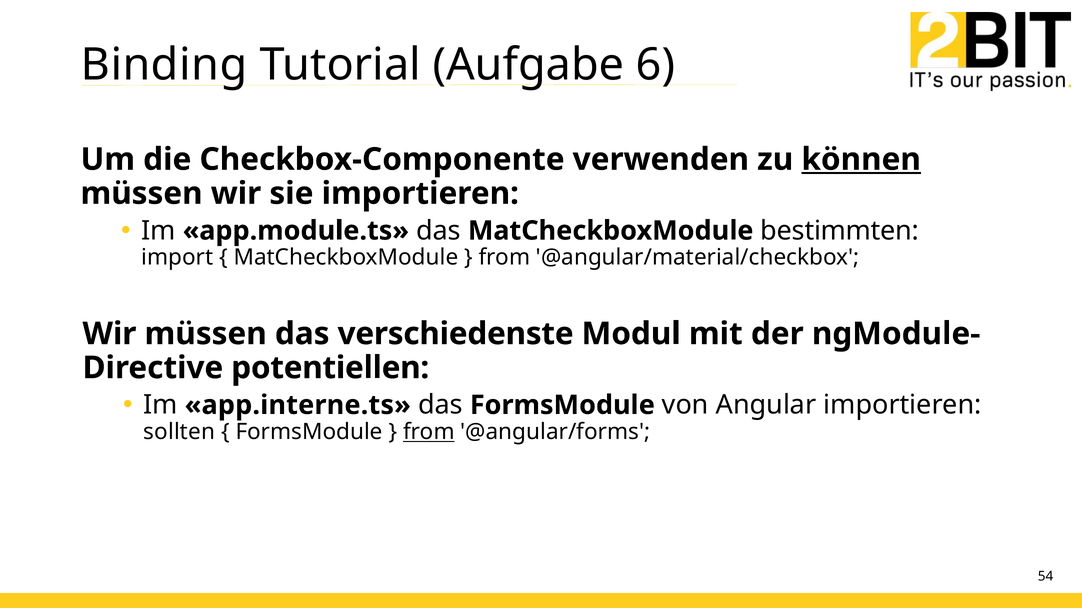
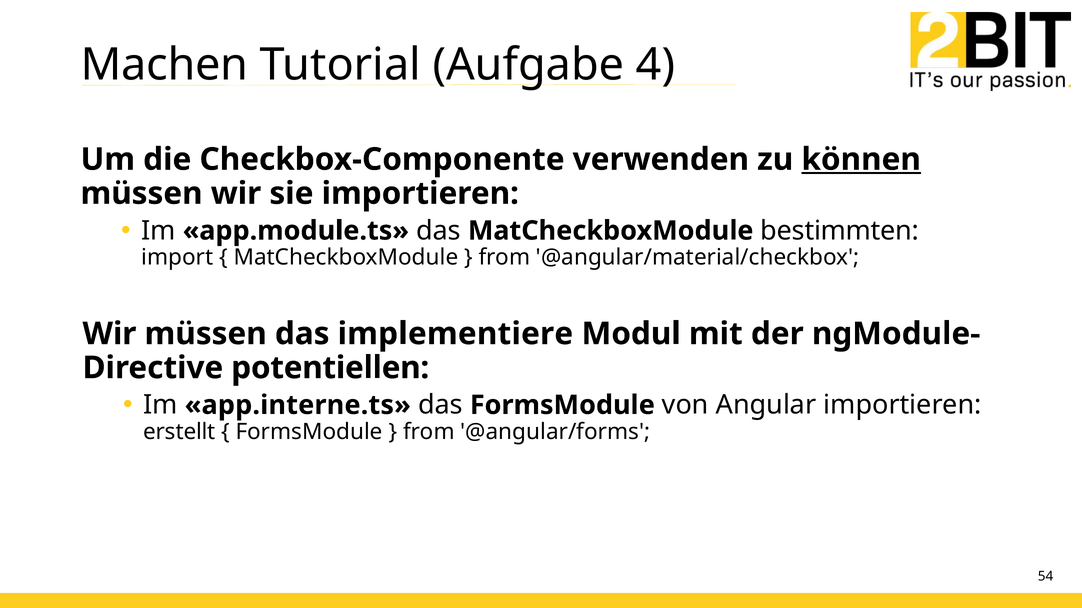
Binding: Binding -> Machen (164, 65)
6: 6 -> 4 (656, 65)
verschiedenste: verschiedenste -> implementiere (455, 334)
sollten: sollten -> erstellt (179, 432)
from underline: present -> none (429, 432)
